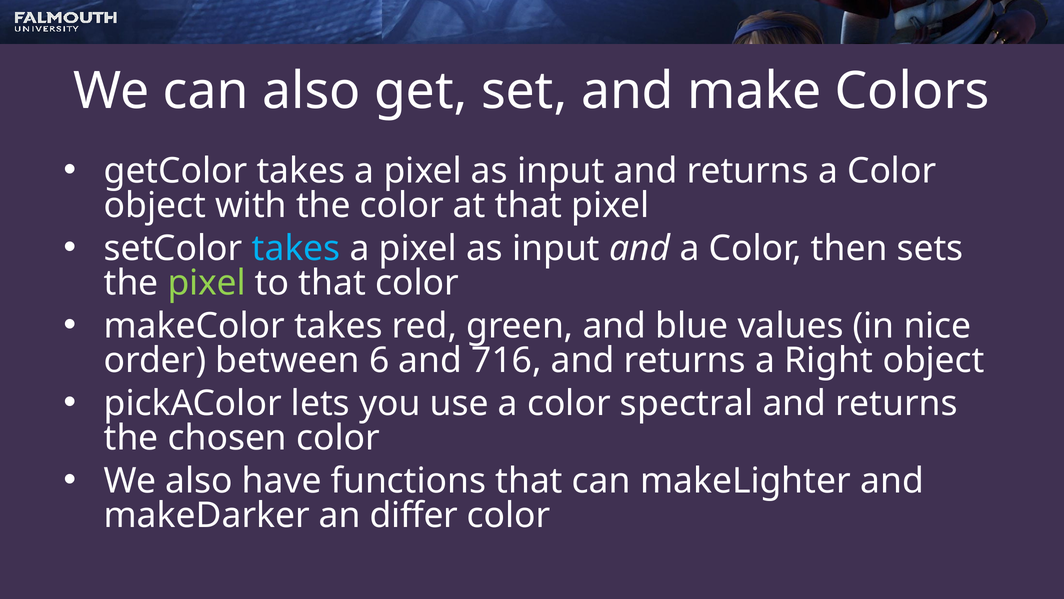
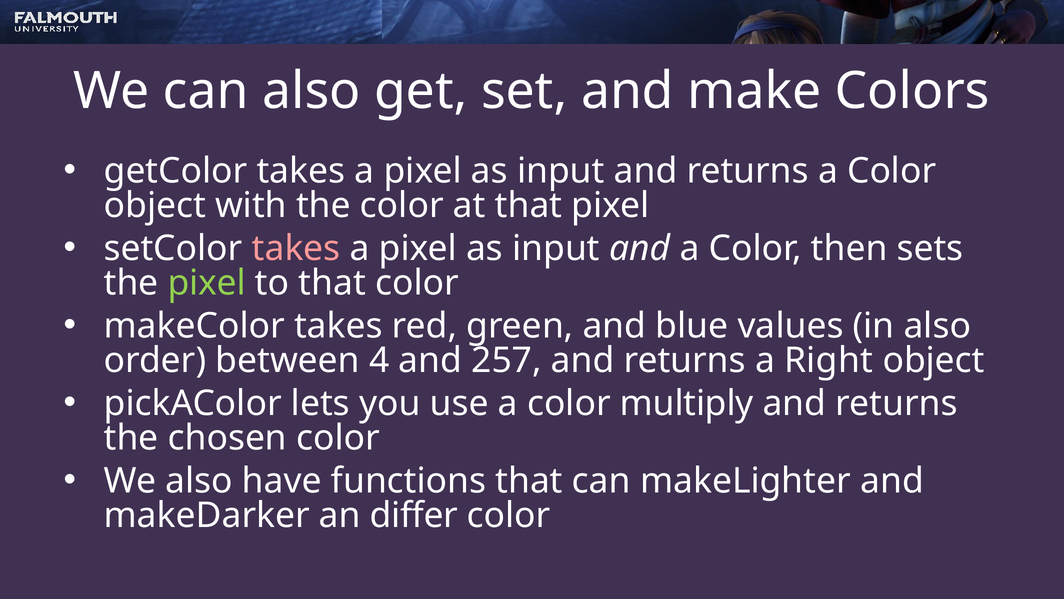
takes colour: light blue -> pink (296, 248)
in nice: nice -> also (937, 326)
6: 6 -> 4 (379, 360)
716: 716 -> 257 (506, 360)
spectral: spectral -> multiply (687, 403)
